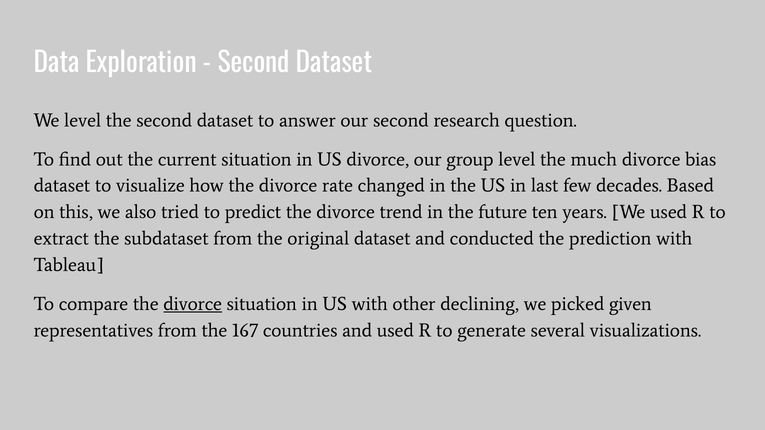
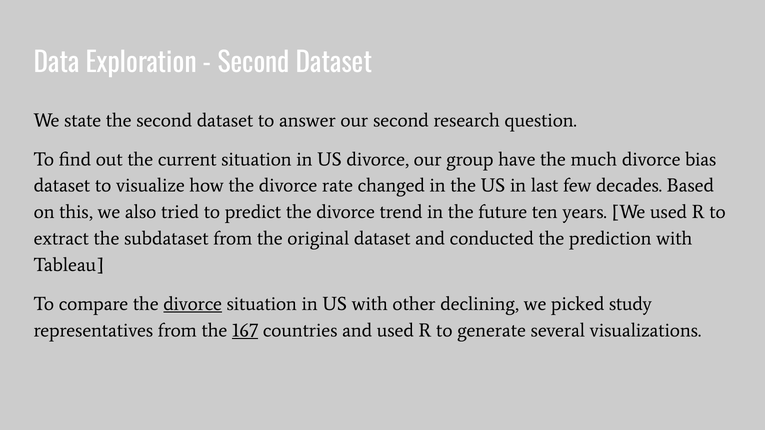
We level: level -> state (83, 120)
group level: level -> have (517, 159)
given: given -> study (630, 304)
167 underline: none -> present (245, 330)
